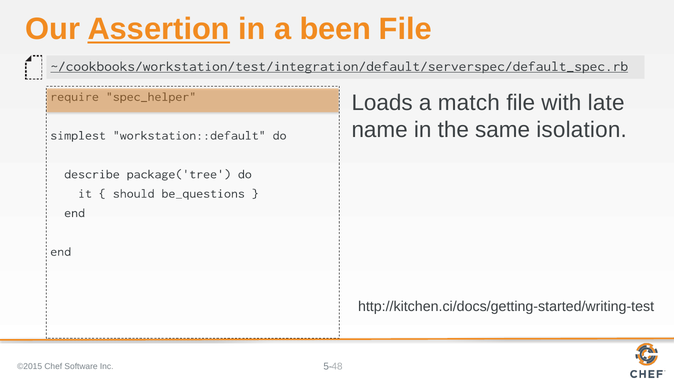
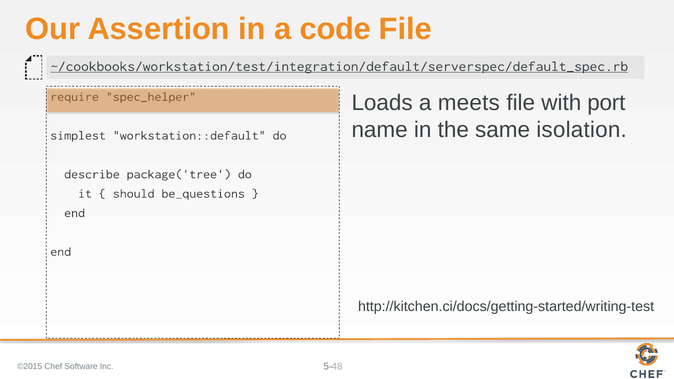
Assertion underline: present -> none (159, 29)
been: been -> code (335, 29)
match: match -> meets (469, 103)
late: late -> port (606, 103)
